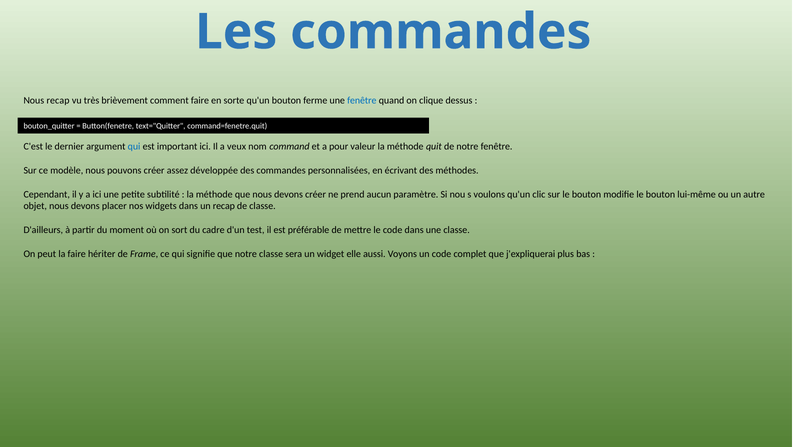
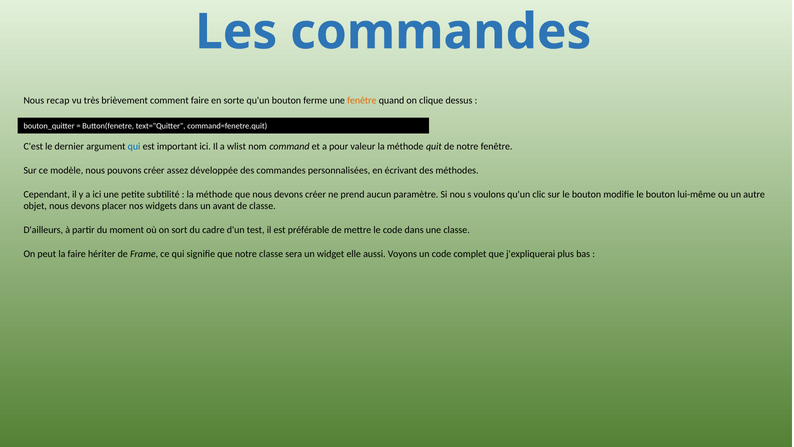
fenêtre colour: blue -> orange (362, 101)
veux: veux -> wlist (237, 146)
un recap: recap -> avant (224, 206)
